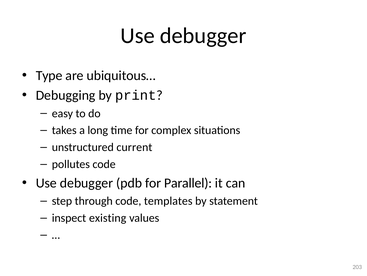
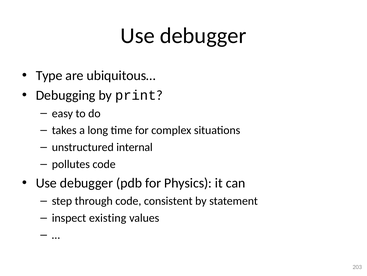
current: current -> internal (135, 147)
Parallel: Parallel -> Physics (188, 183)
templates: templates -> consistent (168, 201)
